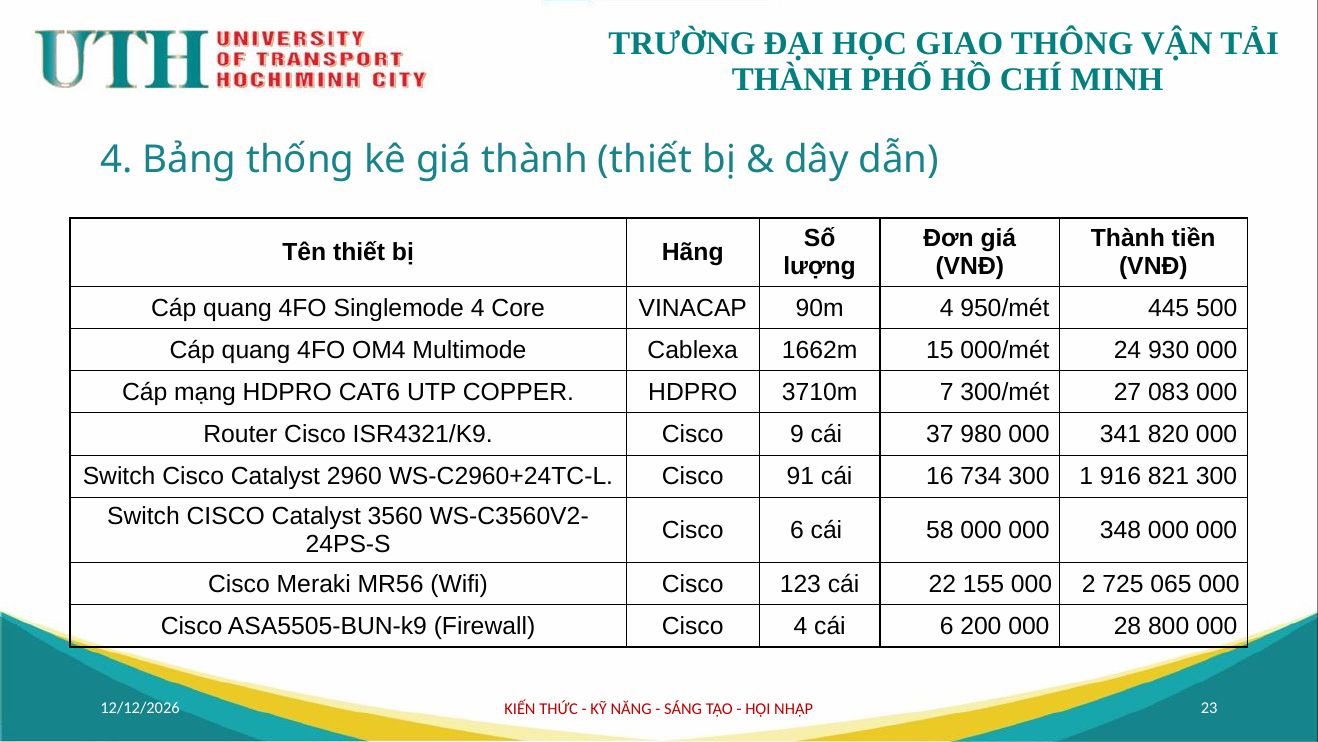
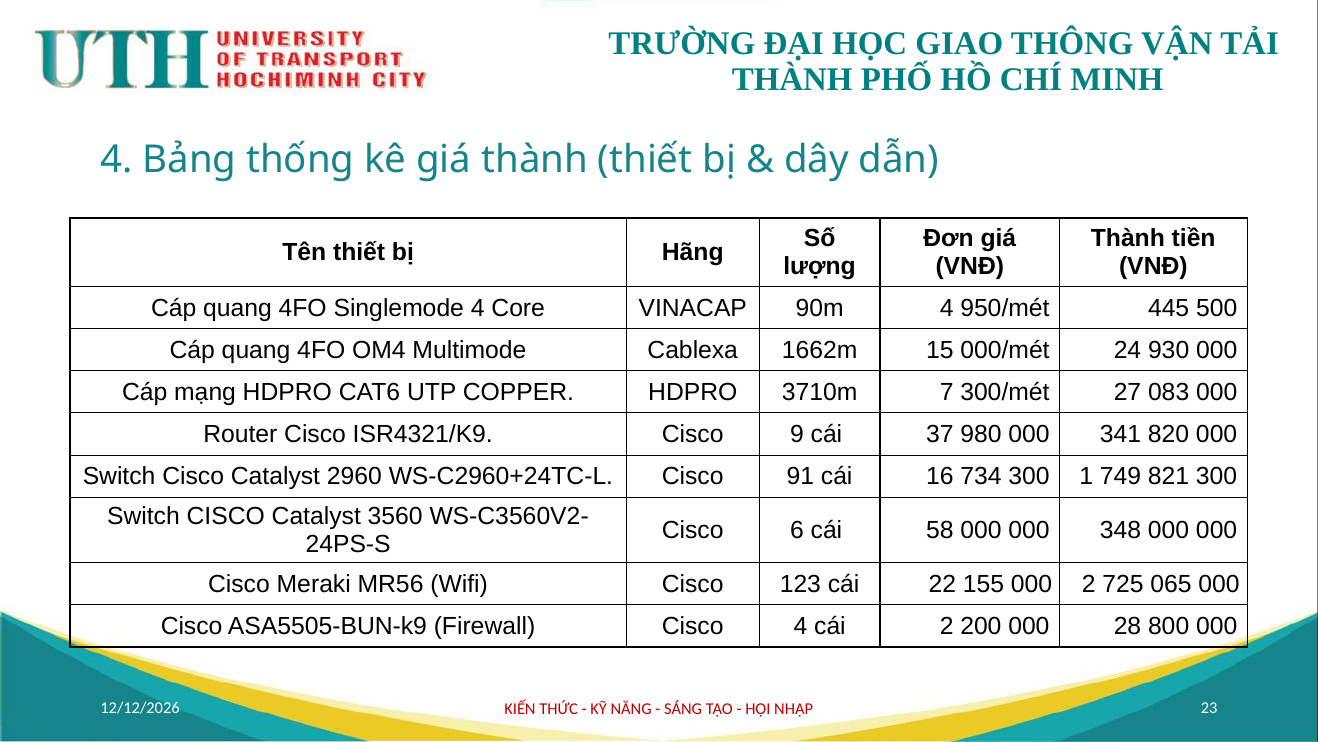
916: 916 -> 749 (1120, 476)
cái 6: 6 -> 2 (947, 626)
